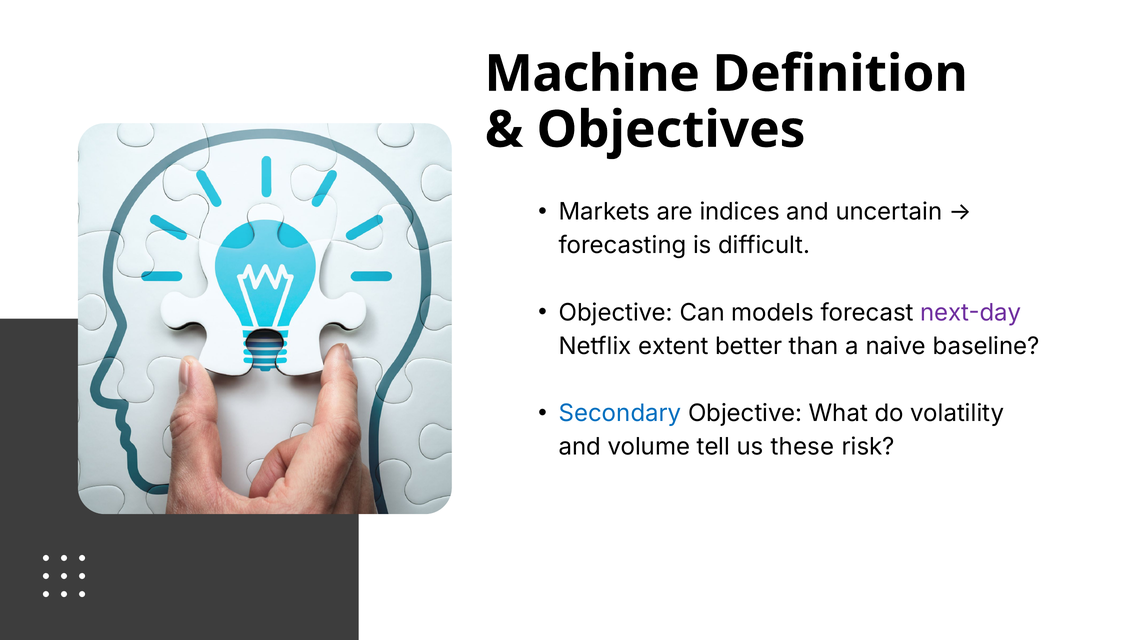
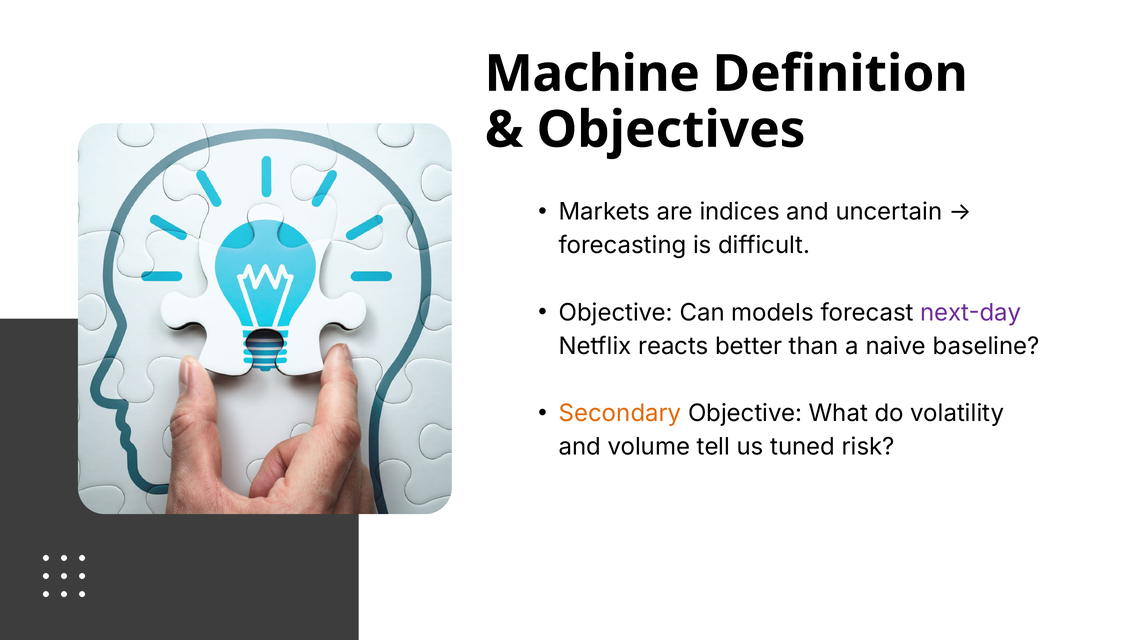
extent: extent -> reacts (673, 346)
Secondary colour: blue -> orange (620, 413)
these: these -> tuned (803, 447)
